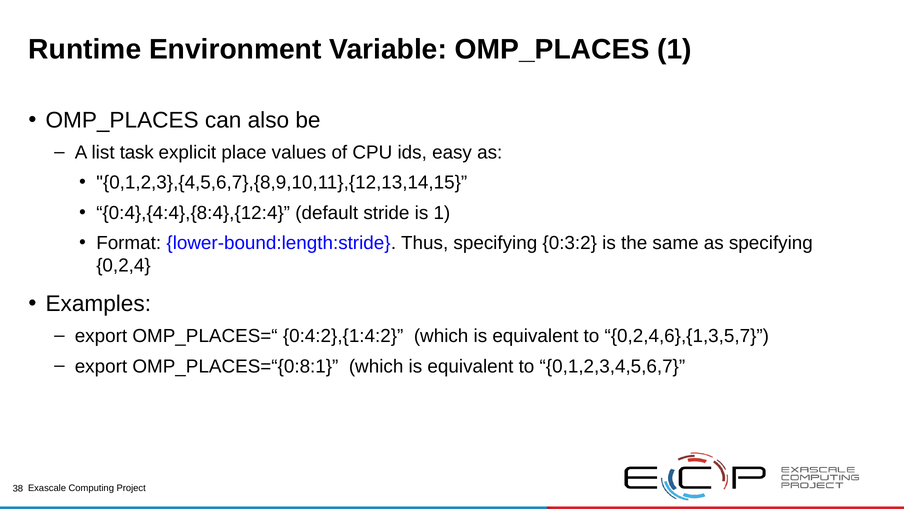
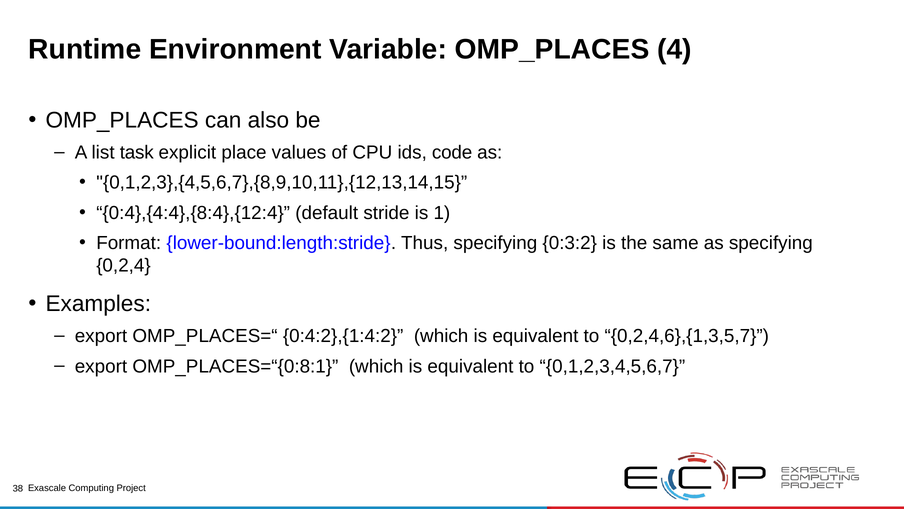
OMP_PLACES 1: 1 -> 4 (674, 49)
easy: easy -> code (452, 152)
